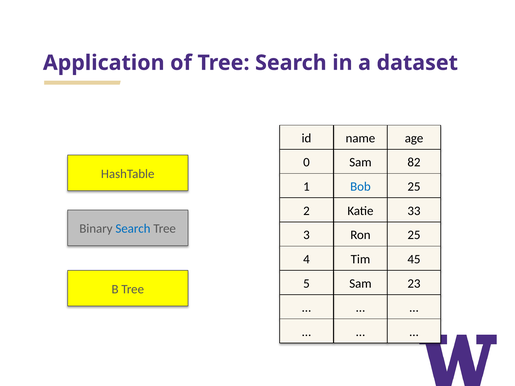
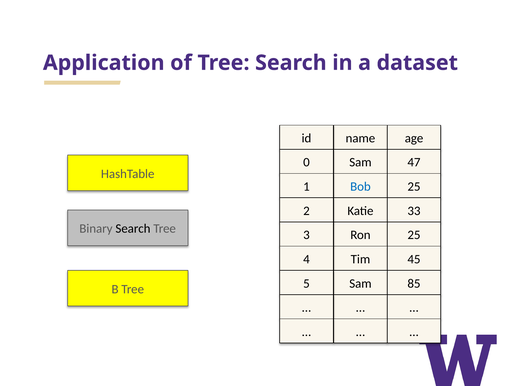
82: 82 -> 47 (414, 162)
Search colour: blue -> black (133, 229)
23: 23 -> 85 (414, 284)
